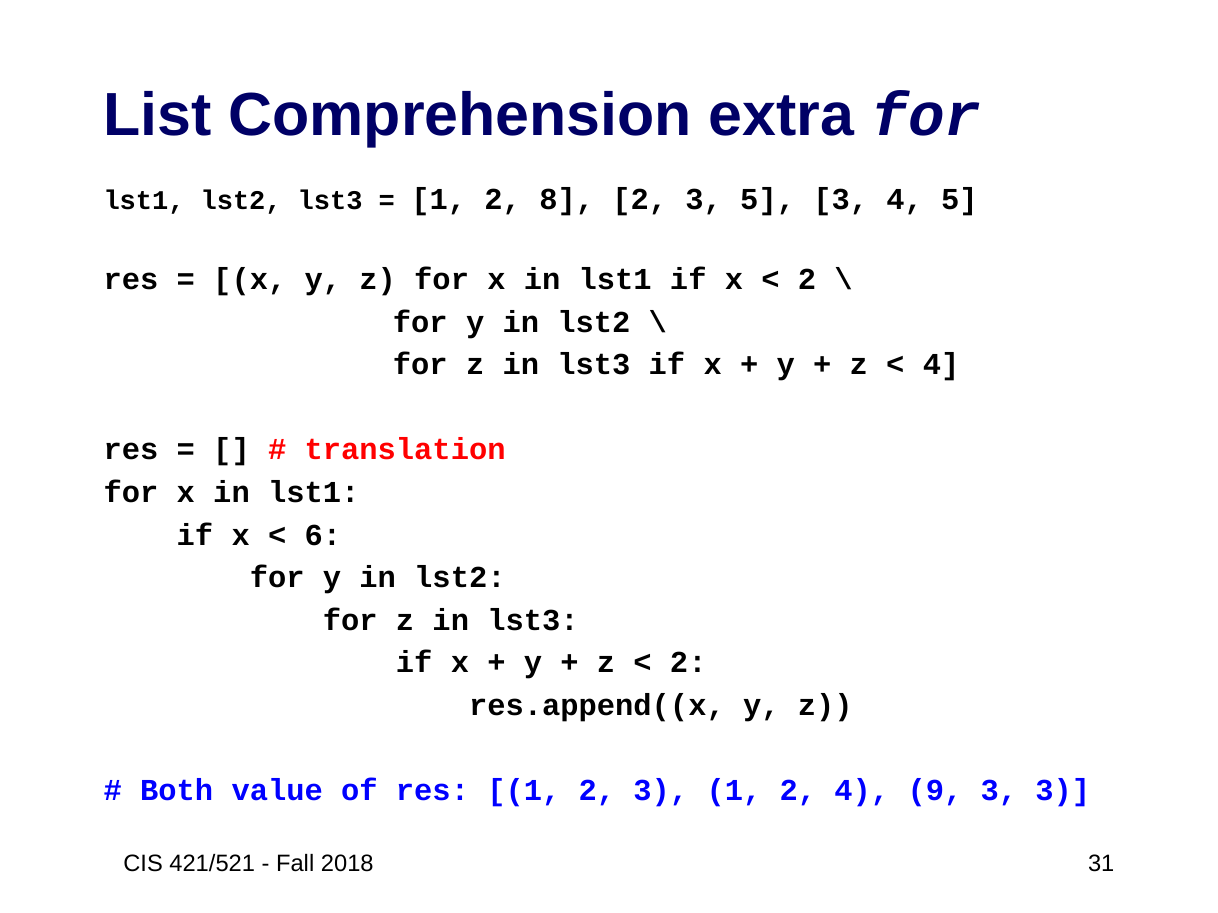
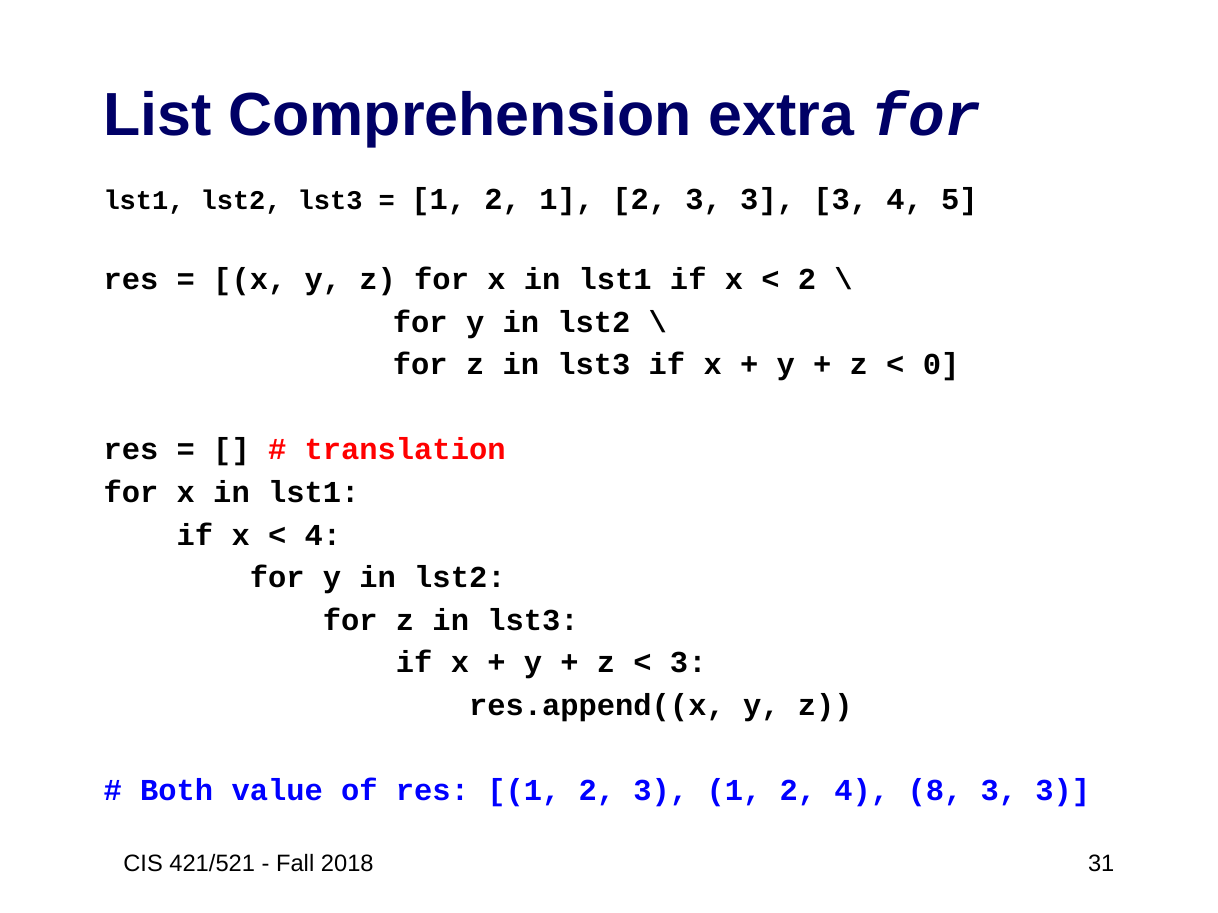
2 8: 8 -> 1 (567, 199)
2 3 5: 5 -> 3 (768, 199)
4: 4 -> 0 (941, 365)
6: 6 -> 4 (323, 535)
2: 2 -> 3 (688, 663)
9: 9 -> 8 (935, 791)
